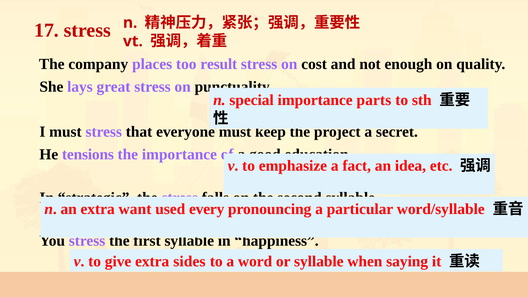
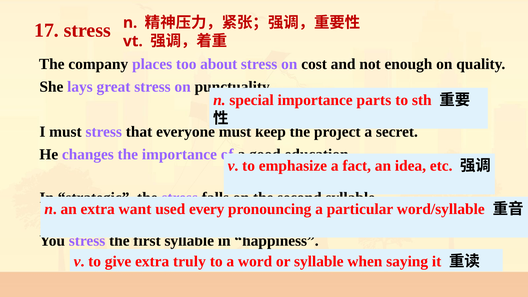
result: result -> about (219, 64)
tensions: tensions -> changes (88, 155)
sides: sides -> truly (189, 261)
